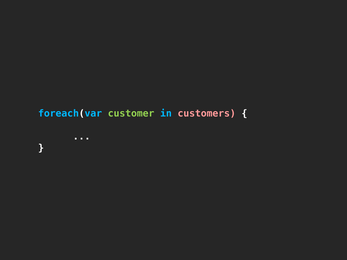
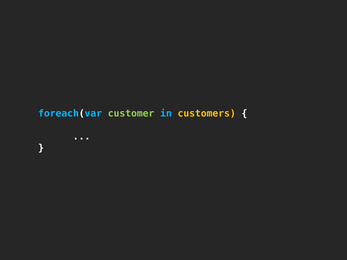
customers colour: pink -> yellow (207, 113)
